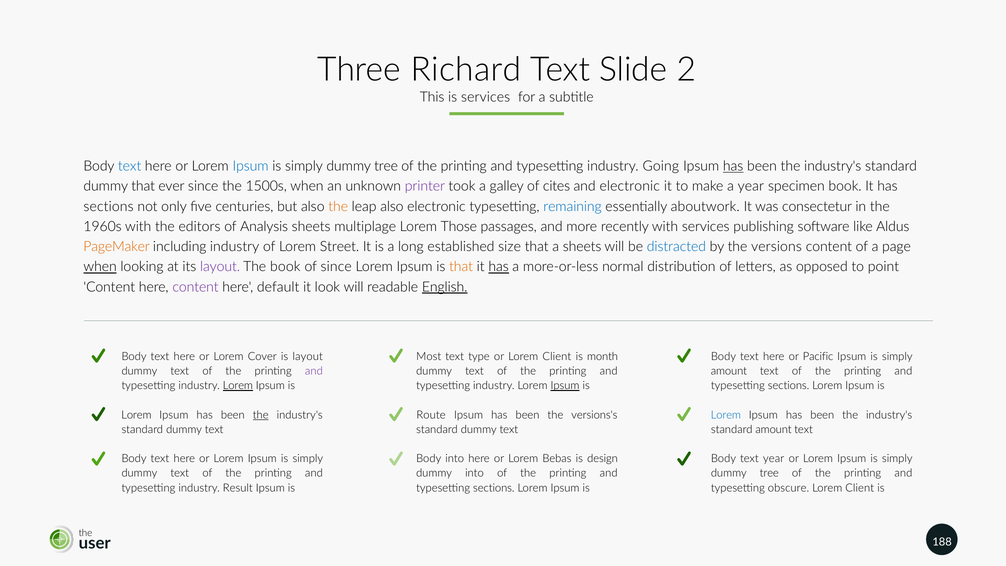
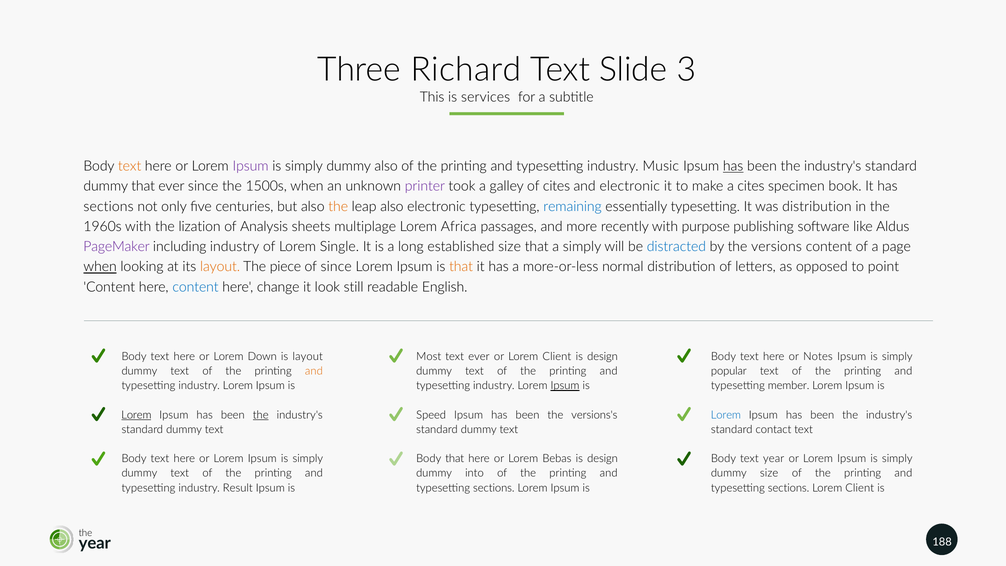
2: 2 -> 3 (686, 70)
text colour: blue -> orange (130, 166)
Ipsum colour: blue -> purple (251, 166)
tree: tree -> also (386, 166)
Going: Going -> Music (661, 166)
a year: year -> cites (751, 186)
essentially aboutwork: aboutwork -> typesetting (705, 206)
was consectetur: consectetur -> distribution (817, 206)
editors: editors -> lization (200, 227)
Those: Those -> Africa (459, 227)
with services: services -> purpose (706, 227)
PageMaker colour: orange -> purple (117, 247)
Street: Street -> Single (339, 247)
a sheets: sheets -> simply (582, 247)
layout colour: purple -> orange (220, 267)
The book: book -> piece (285, 267)
has underline: present -> none (499, 267)
content colour: purple -> blue (196, 287)
default: default -> change (278, 287)
look will: will -> still (354, 287)
English underline: present -> none (445, 287)
Cover: Cover -> Down (262, 356)
text type: type -> ever (479, 356)
month: month -> design (603, 356)
Pacific: Pacific -> Notes (818, 356)
and colour: purple -> orange (314, 371)
amount: amount -> popular (729, 371)
Lorem underline: present -> none (238, 386)
sections: sections -> member (789, 386)
Lorem underline: none -> present (136, 415)
Route: Route -> Speed (431, 415)
standard amount: amount -> contact (773, 430)
Body into: into -> that (455, 459)
tree: tree -> size (769, 473)
obscure: obscure -> sections (789, 488)
user: user -> year (95, 543)
